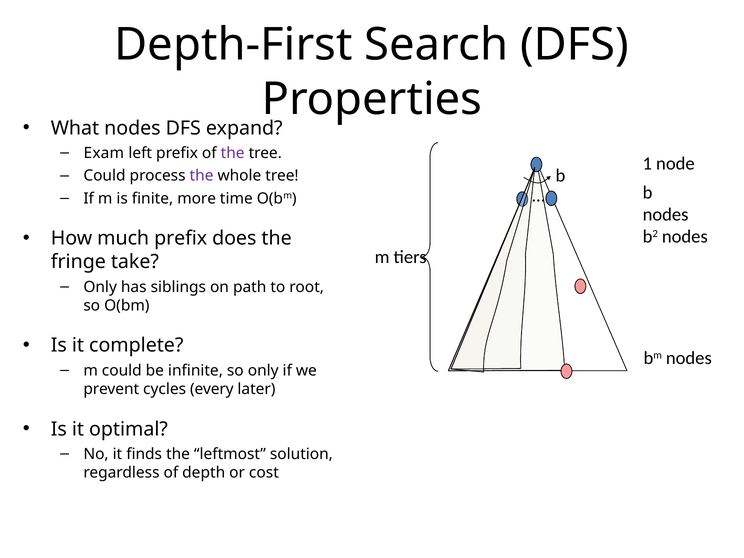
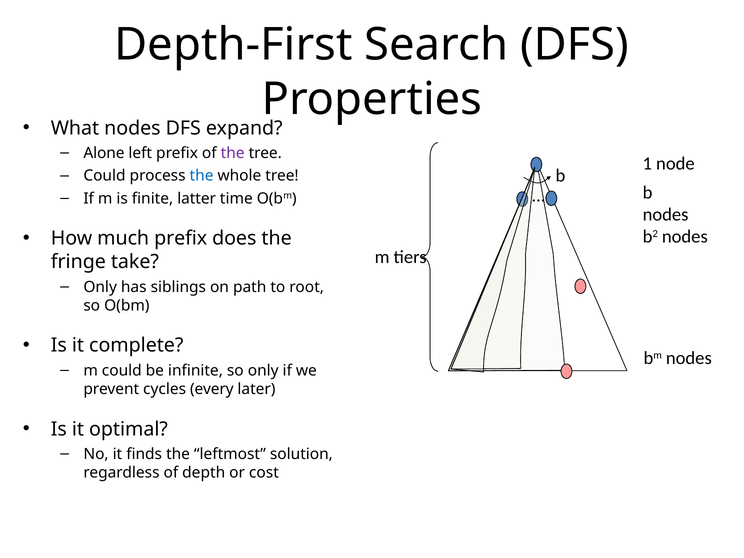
Exam: Exam -> Alone (104, 153)
the colour: purple -> blue (202, 176)
more: more -> latter (197, 198)
